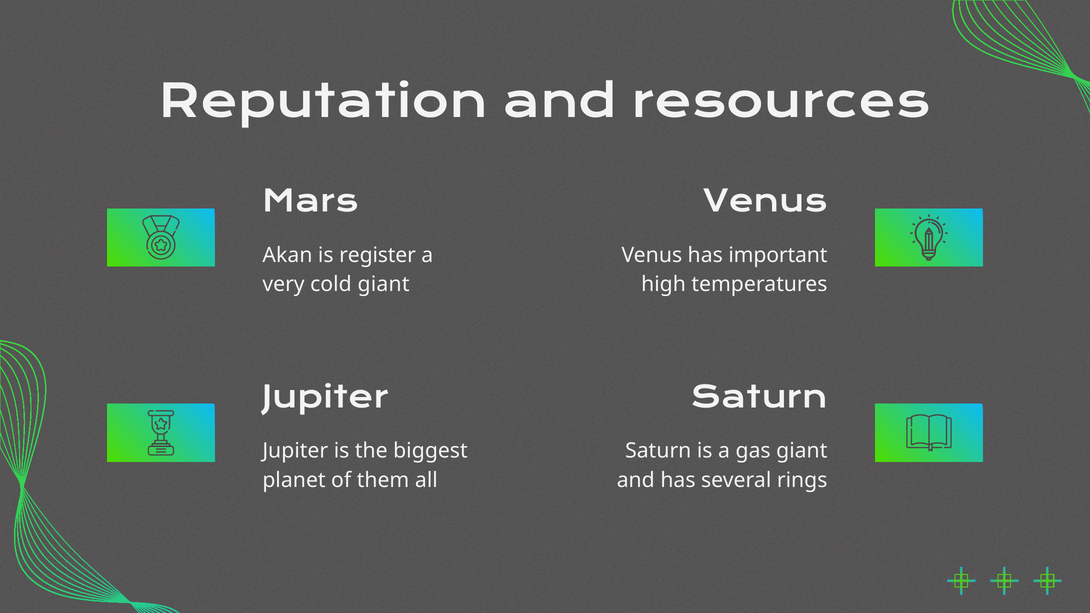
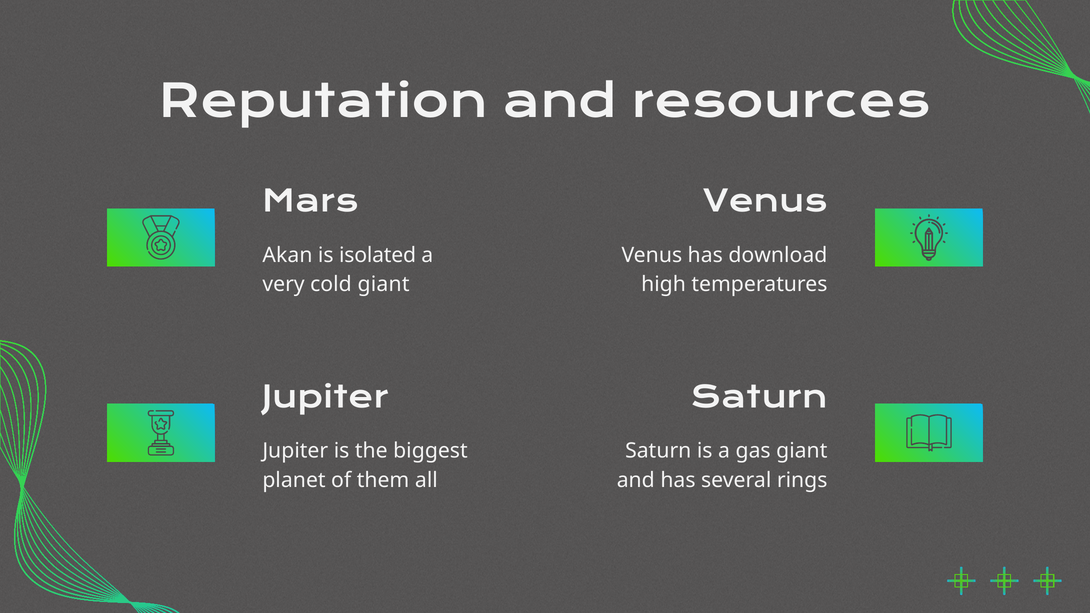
register: register -> isolated (378, 255)
important: important -> download (778, 255)
